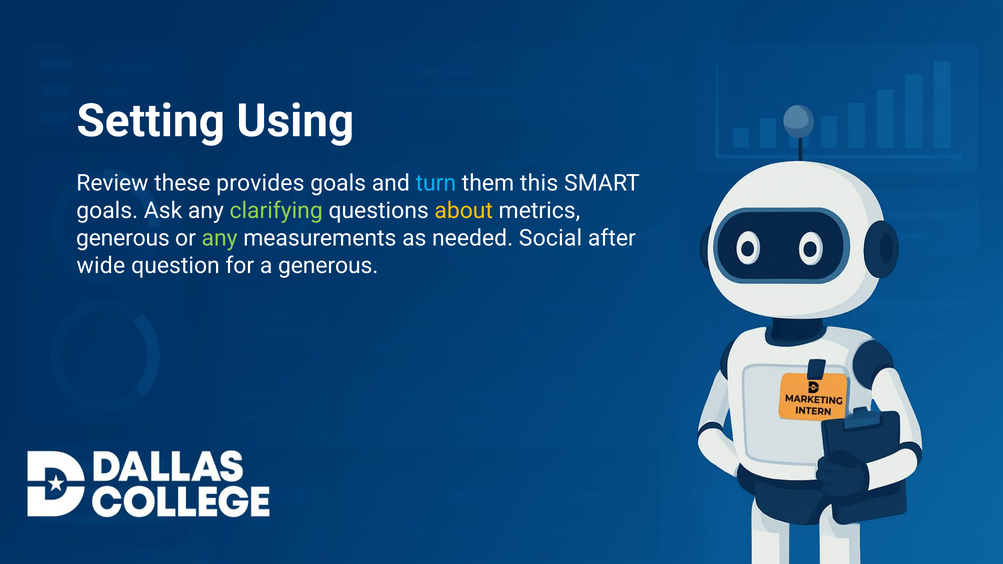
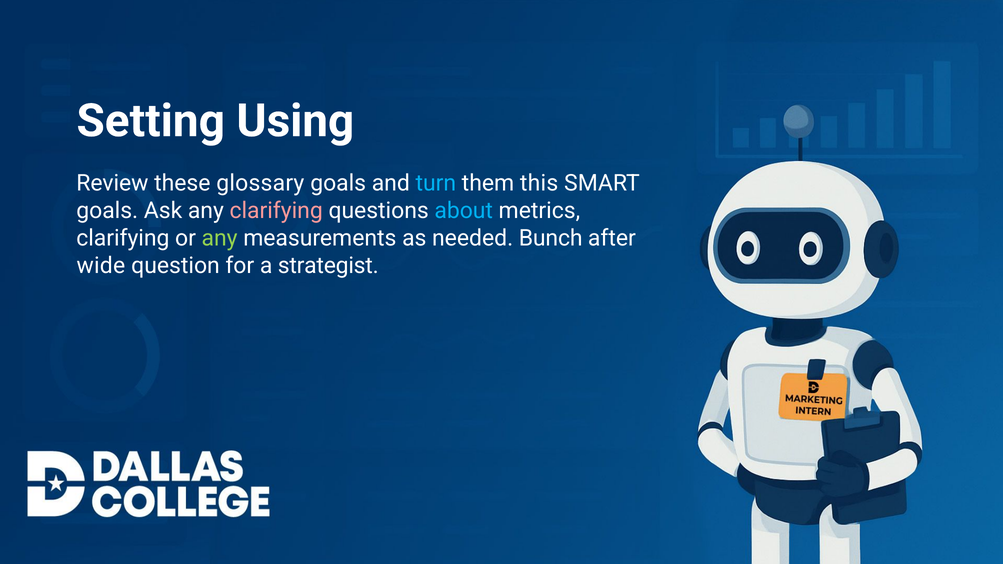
provides: provides -> glossary (260, 183)
clarifying colour: light green -> pink (276, 211)
about colour: yellow -> light blue (464, 211)
generous: generous -> clarifying (123, 238)
Social: Social -> Bunch (551, 238)
a generous: generous -> strategist (328, 266)
